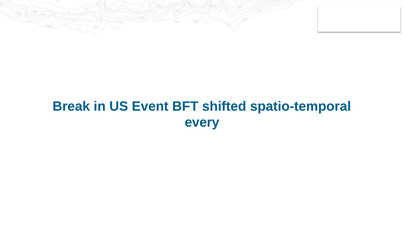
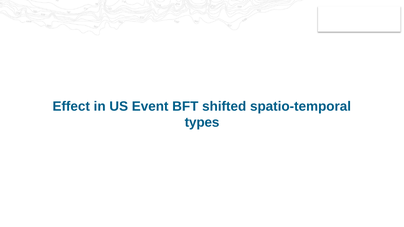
Break: Break -> Effect (71, 106)
every: every -> types (202, 123)
